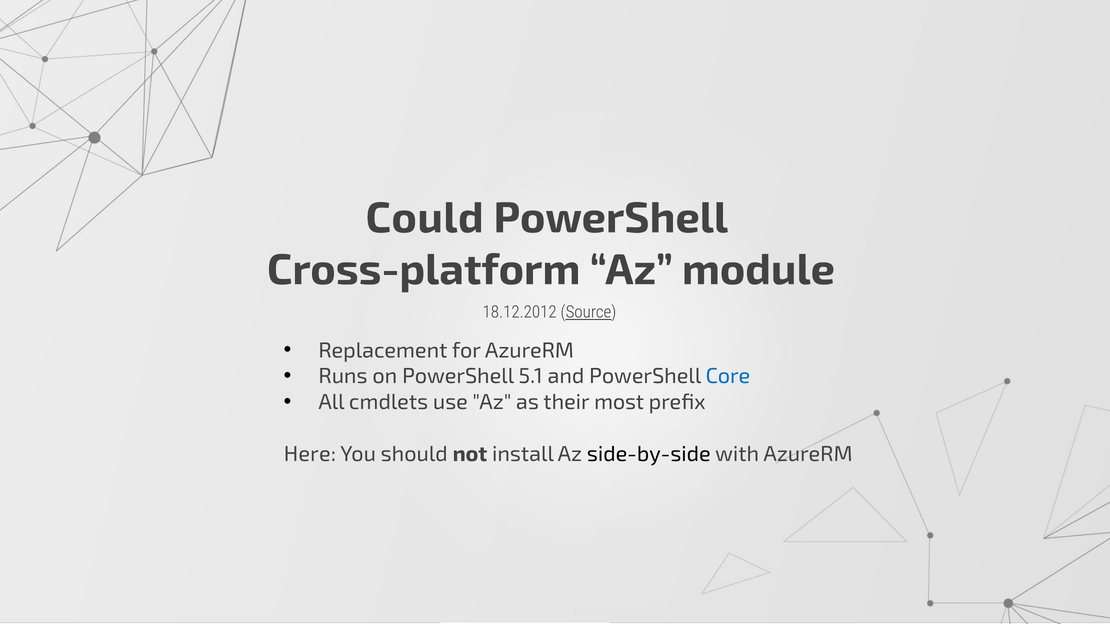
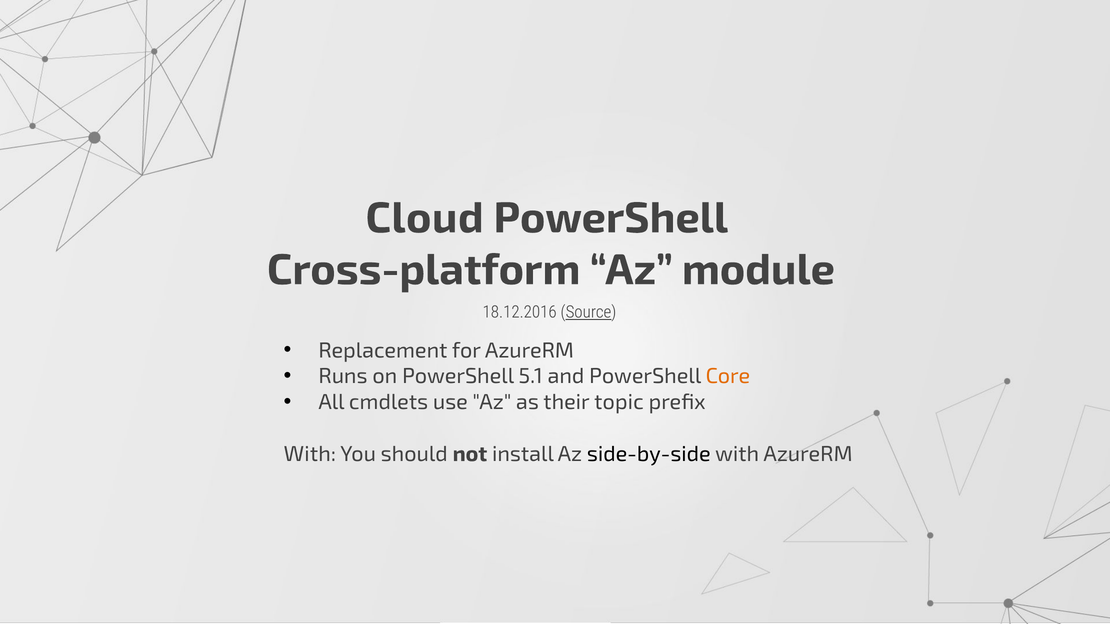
Could: Could -> Cloud (425, 218)
18.12.2012: 18.12.2012 -> 18.12.2016 (520, 312)
Core colour: blue -> orange (728, 377)
most: most -> topic (619, 402)
Here: Here -> With (310, 454)
